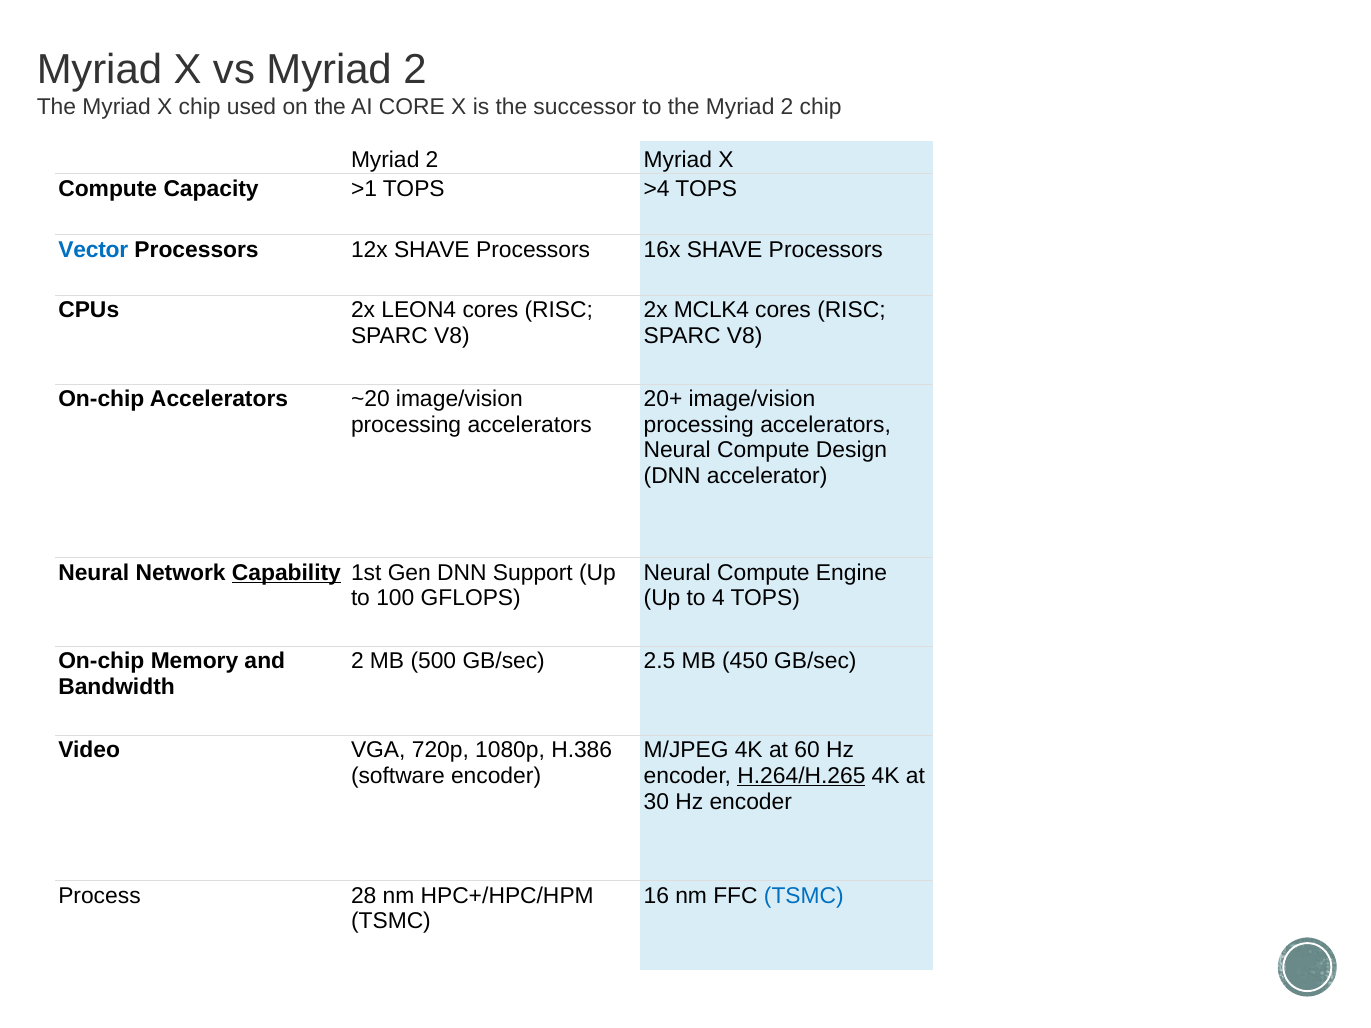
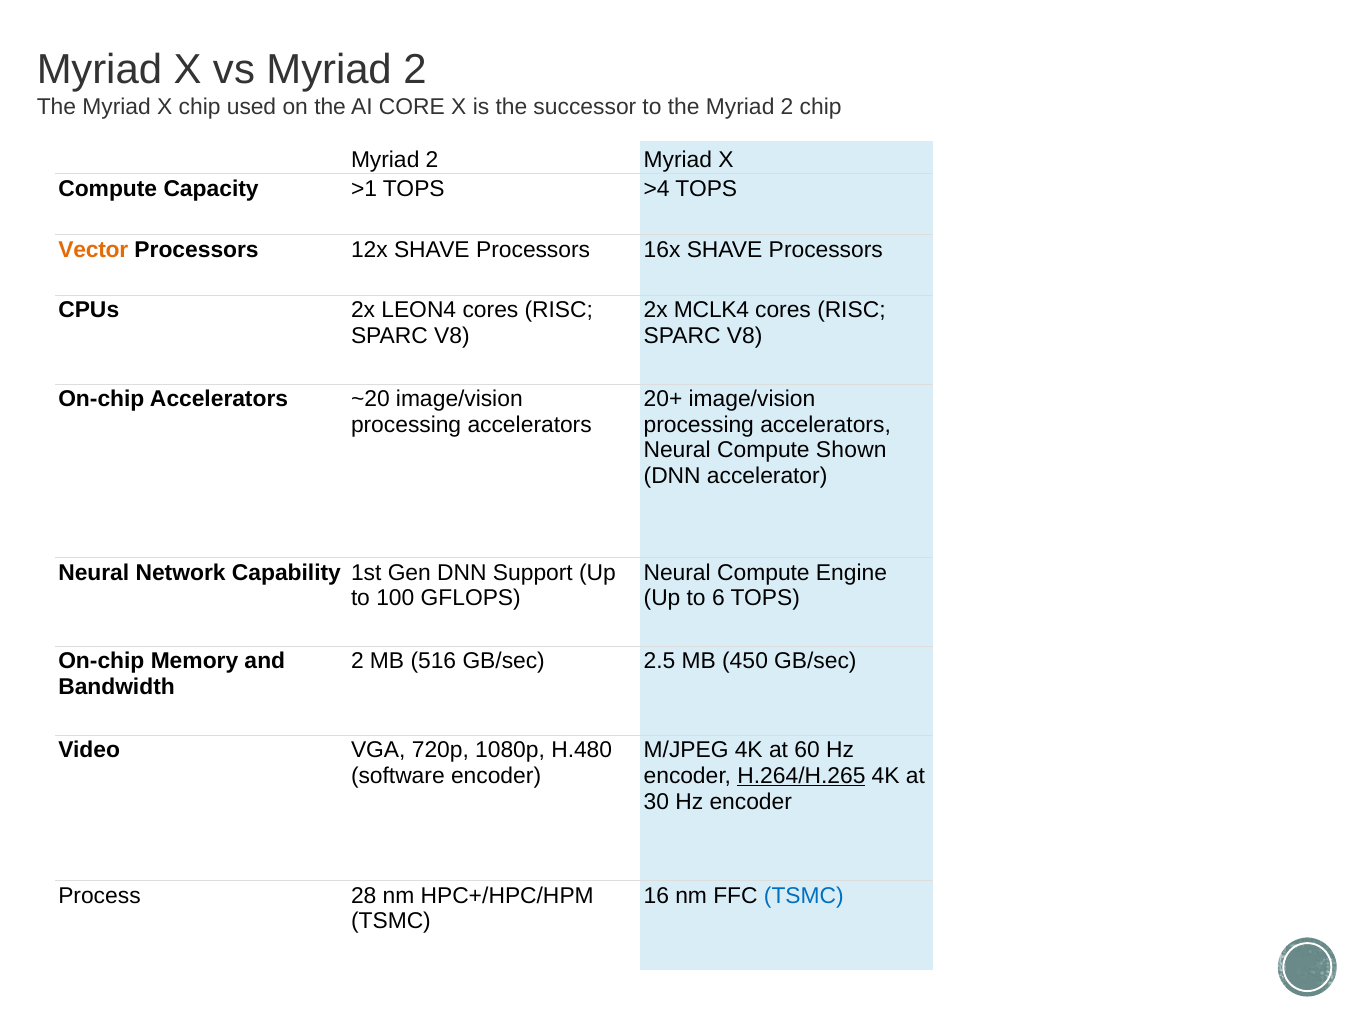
Vector colour: blue -> orange (93, 250)
Design: Design -> Shown (851, 451)
Capability underline: present -> none (286, 573)
4: 4 -> 6 (718, 598)
500: 500 -> 516 (433, 662)
H.386: H.386 -> H.480 (582, 751)
